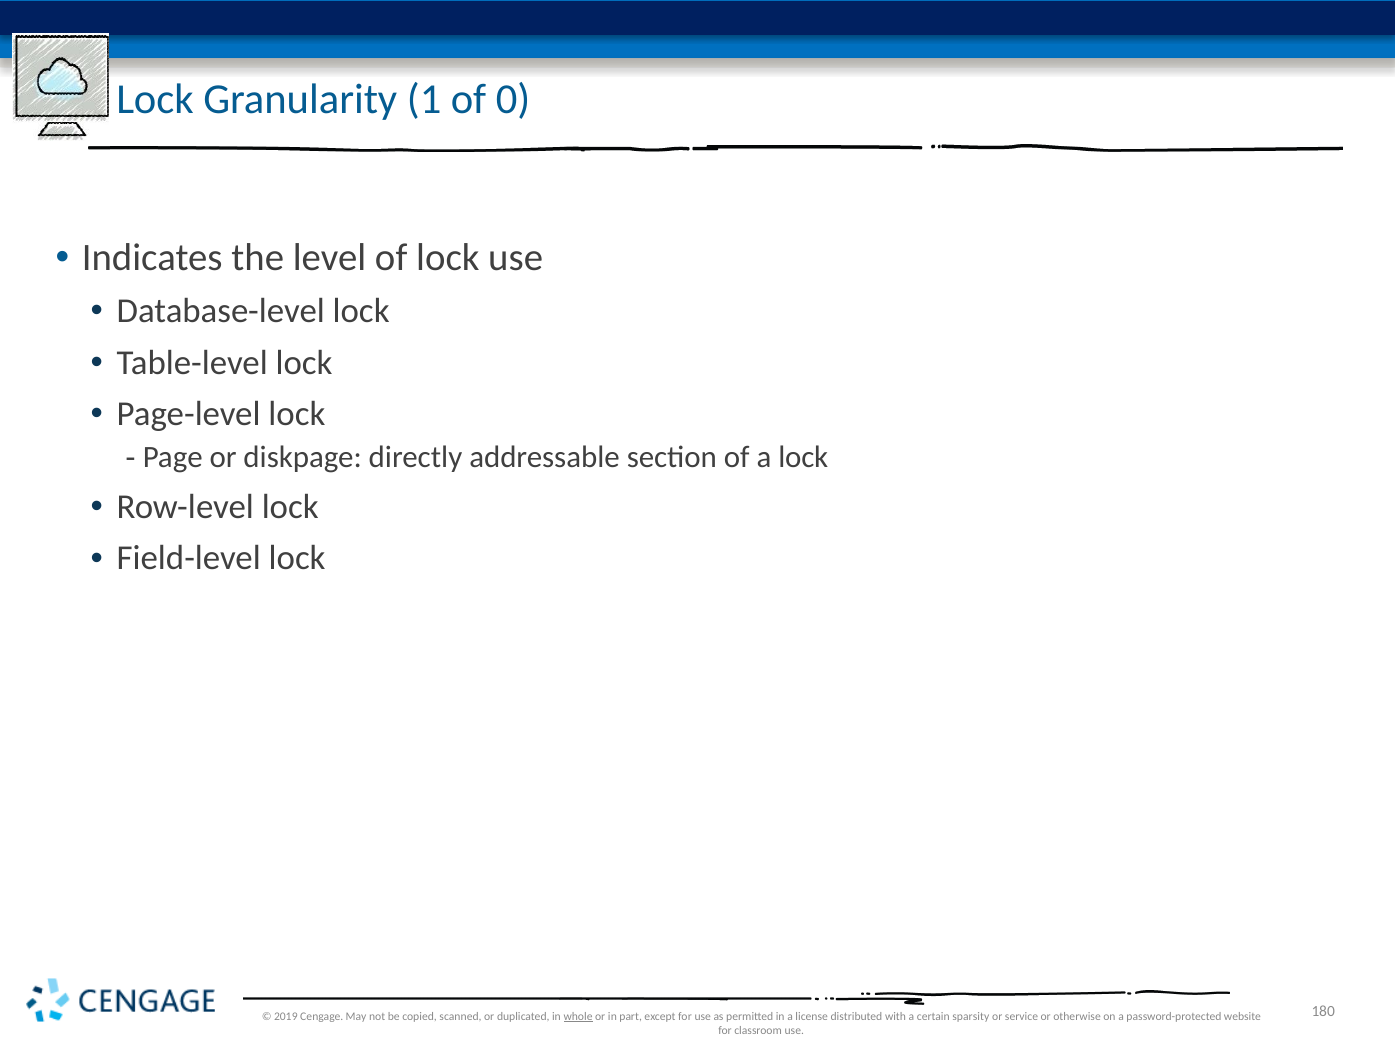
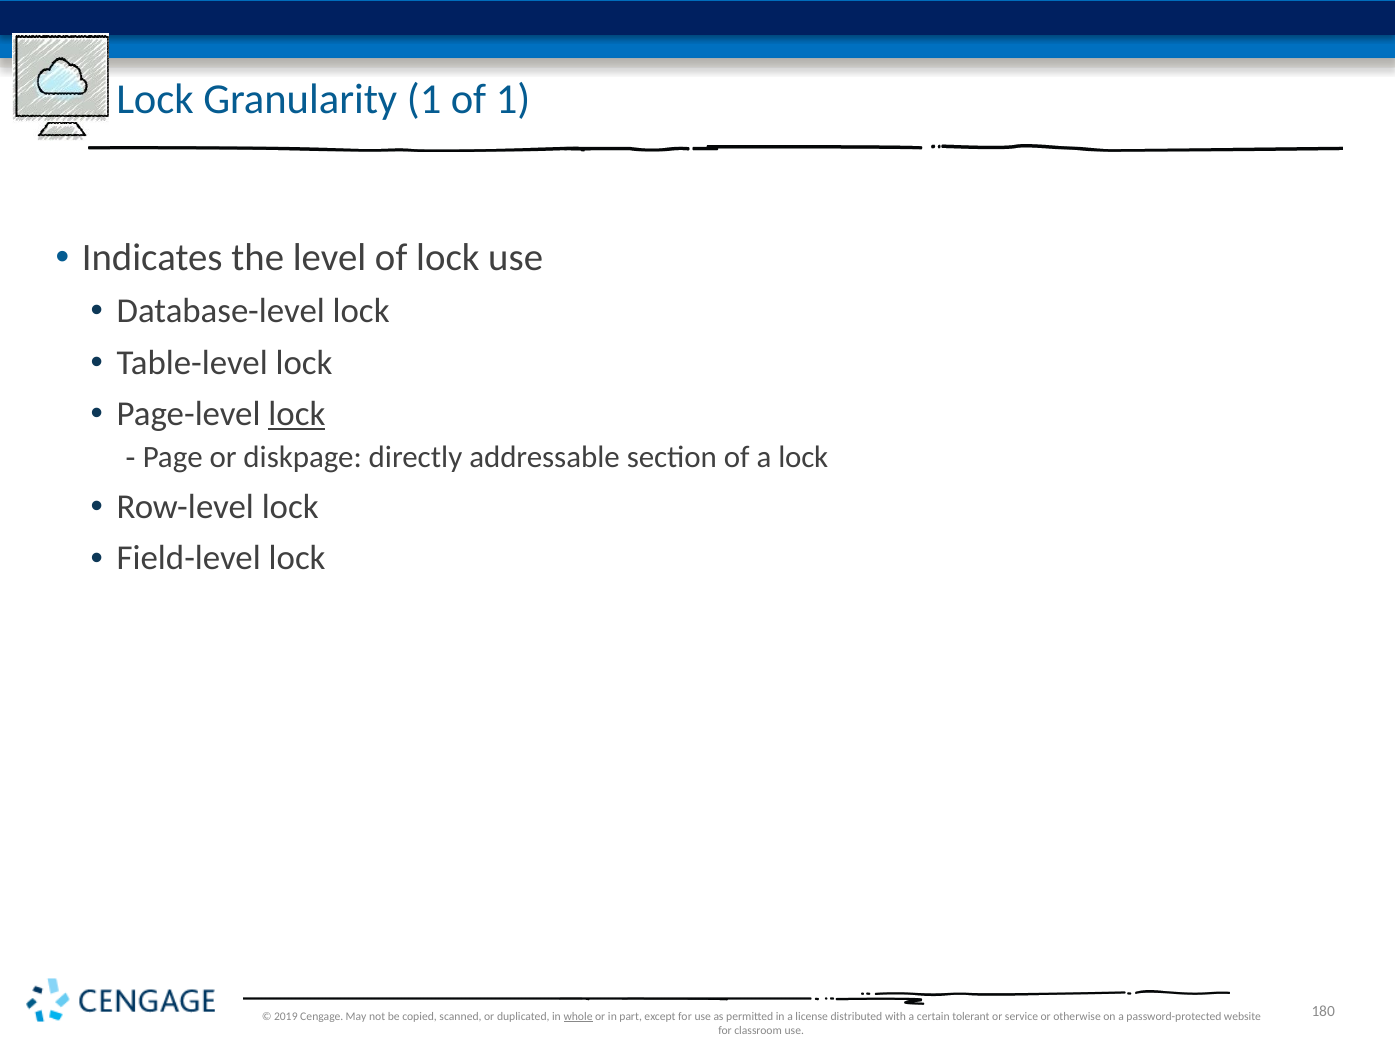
of 0: 0 -> 1 (513, 100)
lock underline: none -> present (297, 414)
sparsity: sparsity -> tolerant (971, 1016)
